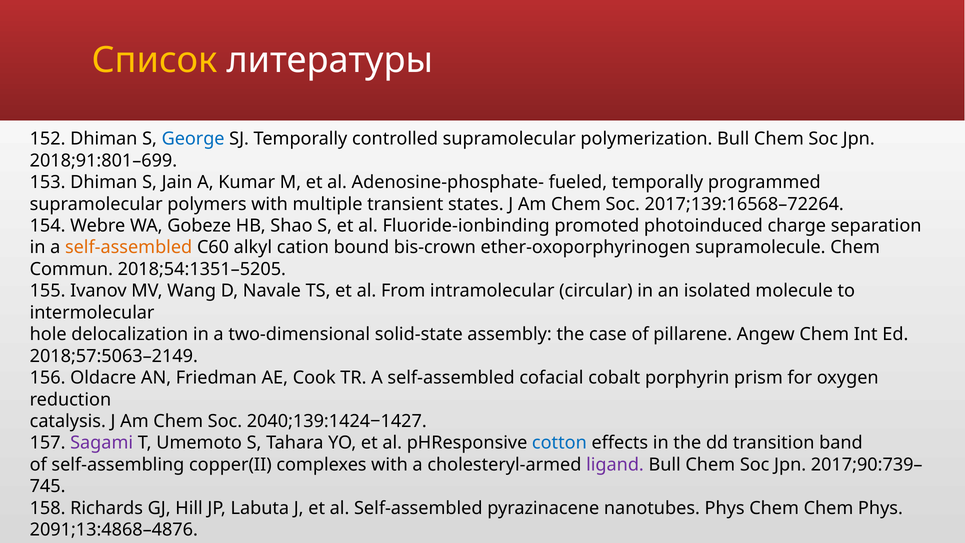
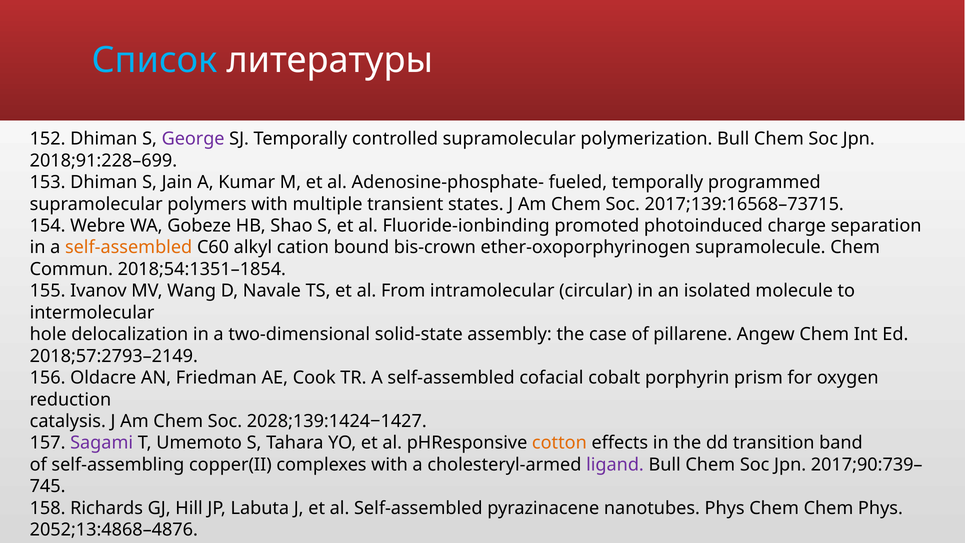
Список colour: yellow -> light blue (155, 60)
George colour: blue -> purple (193, 139)
2018;91:801–699: 2018;91:801–699 -> 2018;91:228–699 (103, 161)
2017;139:16568–72264: 2017;139:16568–72264 -> 2017;139:16568–73715 (744, 204)
2018;54:1351–5205: 2018;54:1351–5205 -> 2018;54:1351–1854 (202, 269)
2018;57:5063–2149: 2018;57:5063–2149 -> 2018;57:2793–2149 (114, 356)
2040;139:1424−1427: 2040;139:1424−1427 -> 2028;139:1424−1427 (337, 421)
cotton colour: blue -> orange (559, 443)
2091;13:4868–4876: 2091;13:4868–4876 -> 2052;13:4868–4876 (114, 530)
